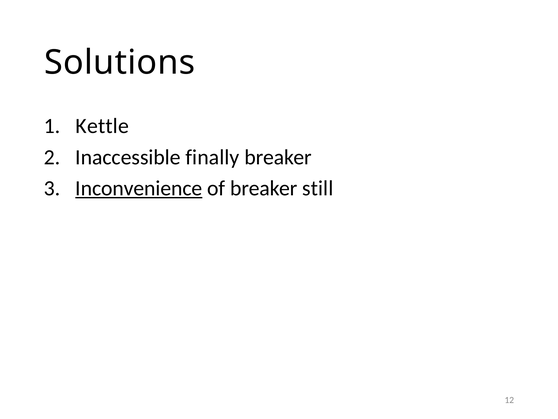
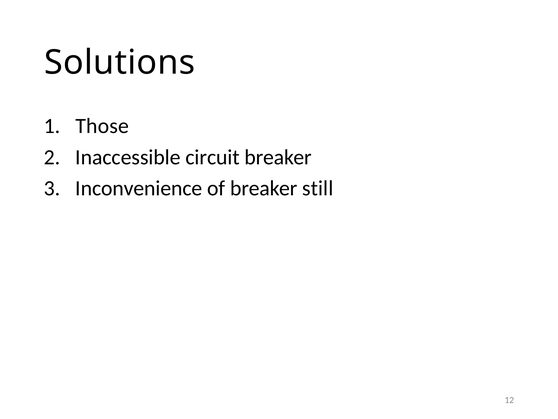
Kettle: Kettle -> Those (102, 126)
finally: finally -> circuit (213, 157)
Inconvenience underline: present -> none (139, 188)
